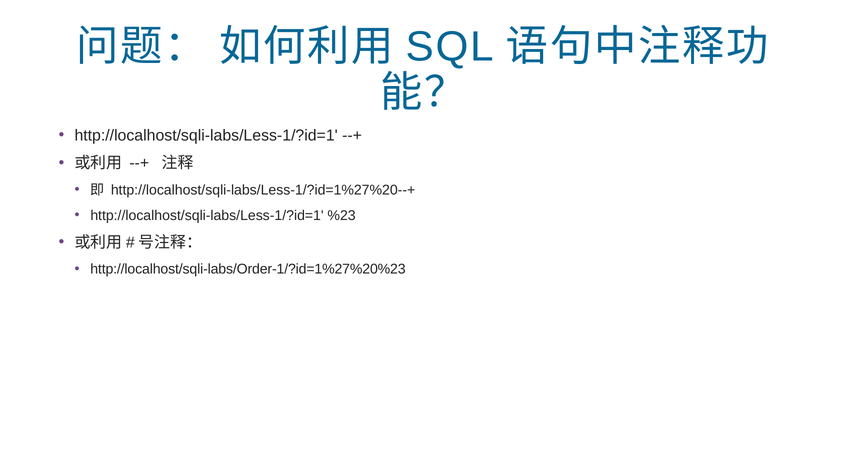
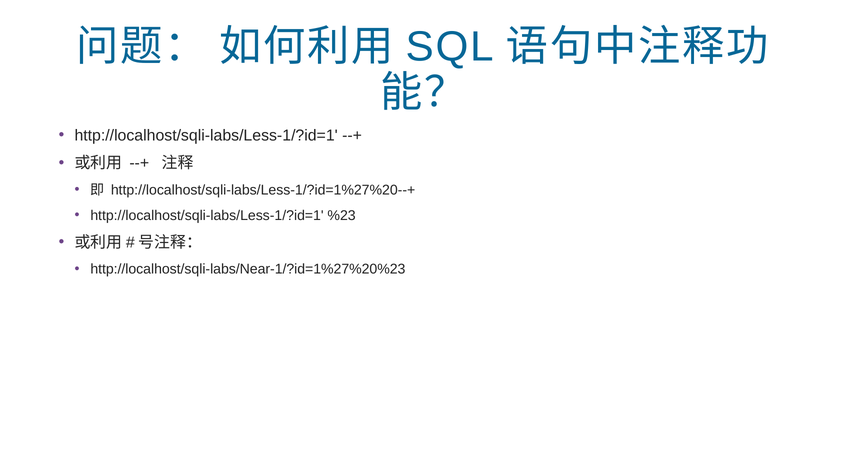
http://localhost/sqli-labs/Order-1/?id=1%27%20%23: http://localhost/sqli-labs/Order-1/?id=1%27%20%23 -> http://localhost/sqli-labs/Near-1/?id=1%27%20%23 (248, 269)
